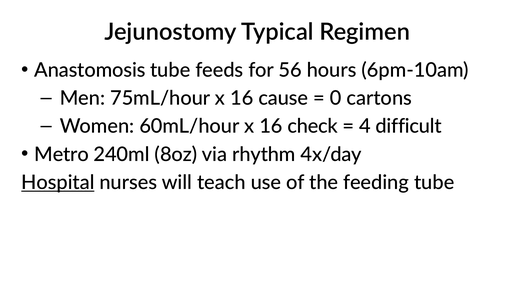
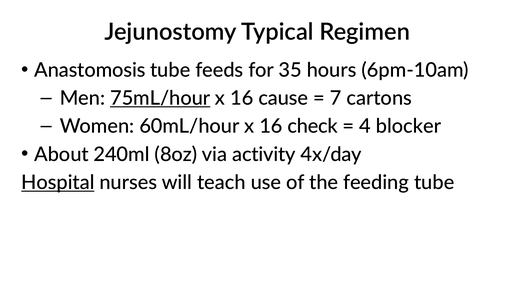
56: 56 -> 35 (290, 70)
75mL/hour underline: none -> present (160, 98)
0: 0 -> 7 (336, 98)
difficult: difficult -> blocker (408, 126)
Metro: Metro -> About (61, 155)
rhythm: rhythm -> activity (264, 155)
